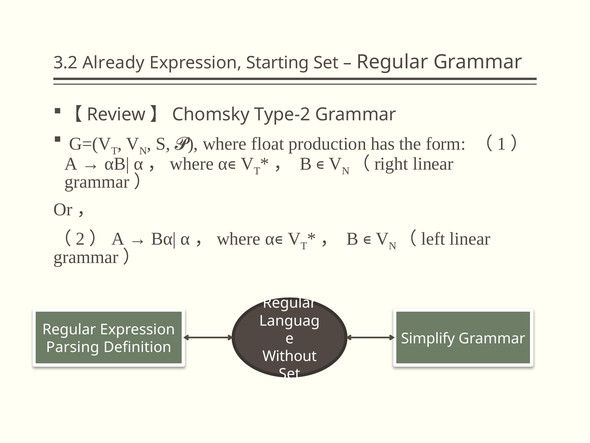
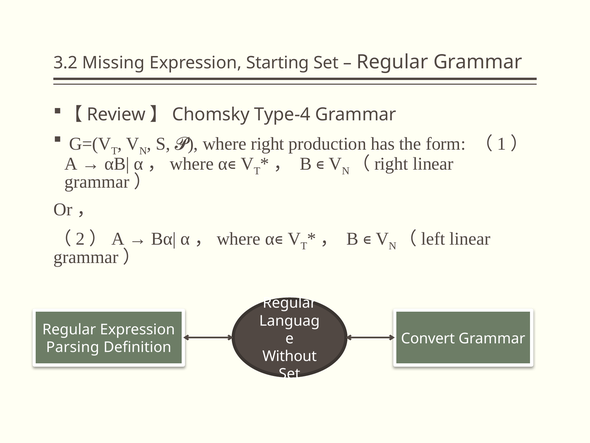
Already: Already -> Missing (114, 63)
Type-2: Type-2 -> Type-4 (282, 114)
float: float -> right (268, 144)
Simplify: Simplify -> Convert (428, 338)
